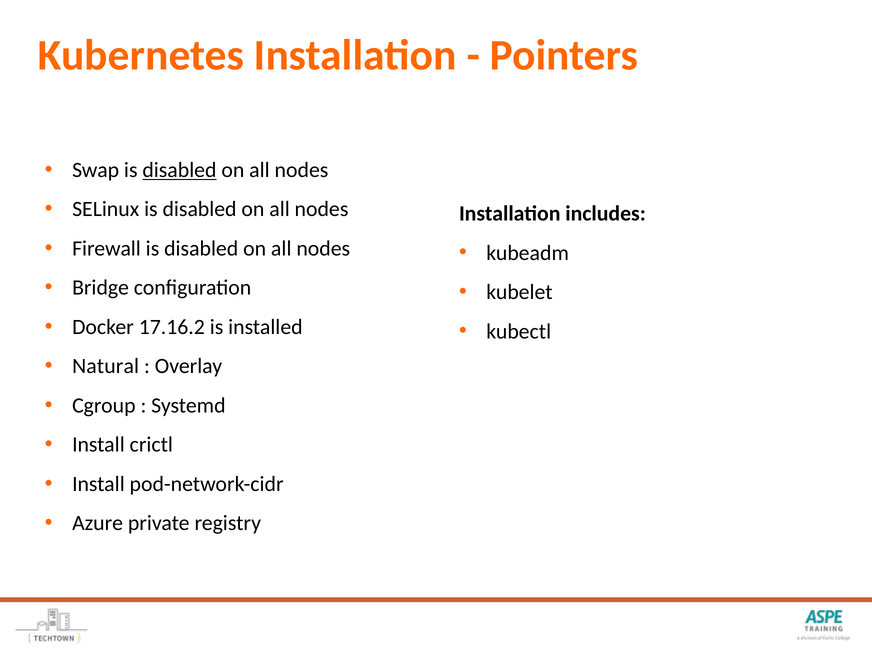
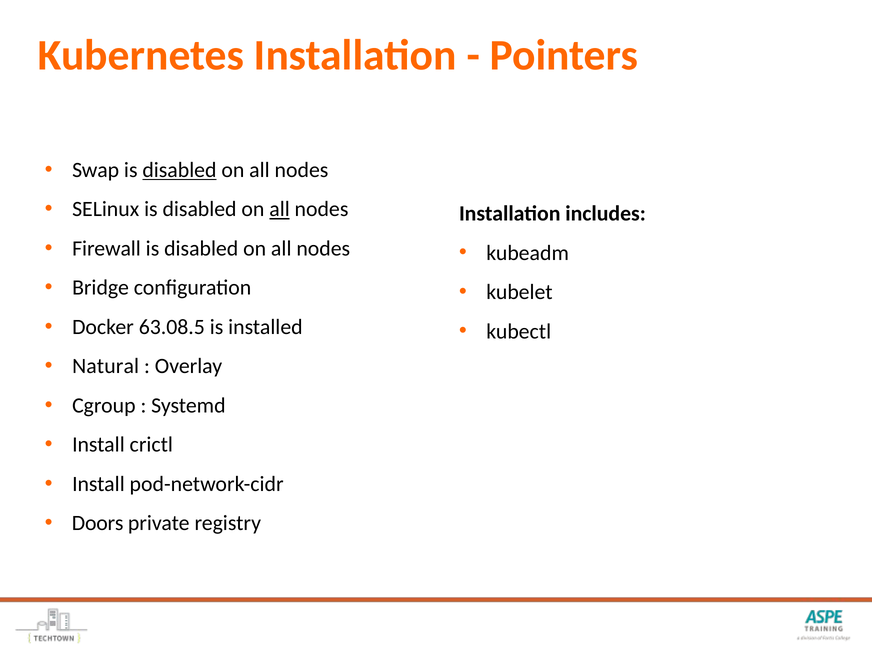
all underline: none -> present (280, 209)
17.16.2: 17.16.2 -> 63.08.5 (172, 327)
Azure: Azure -> Doors (98, 523)
